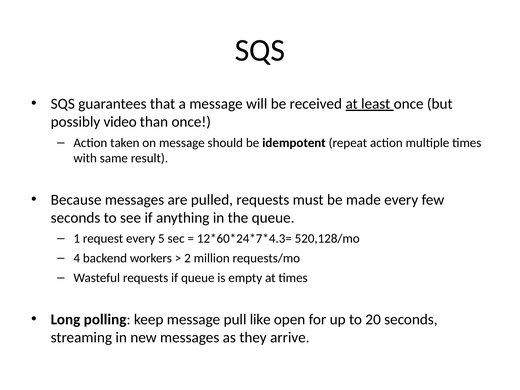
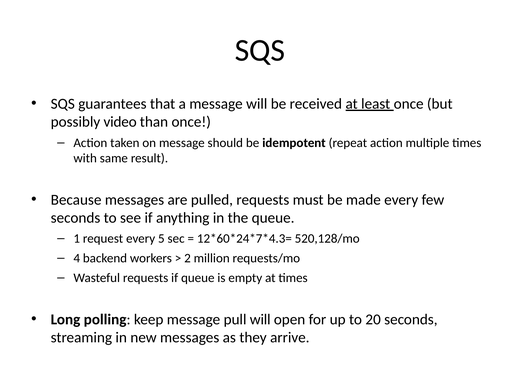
pull like: like -> will (260, 319)
